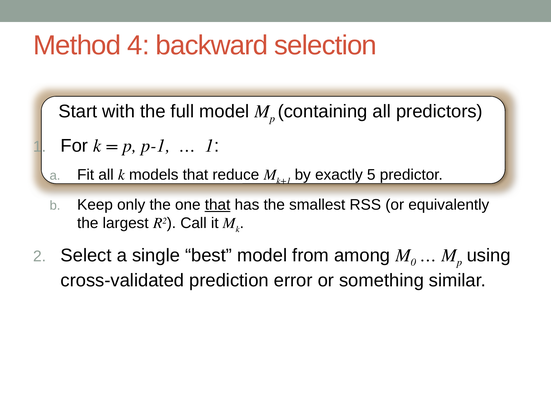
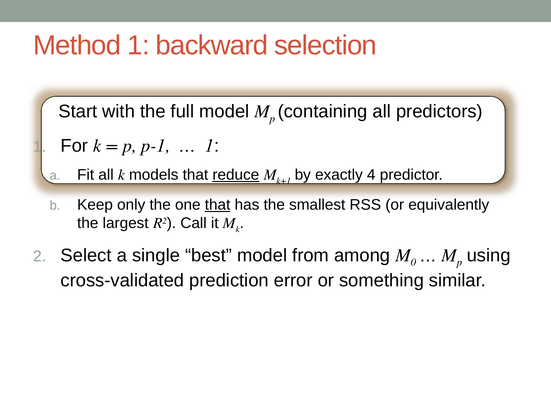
Method 4: 4 -> 1 (138, 46)
reduce underline: none -> present (236, 175)
5: 5 -> 4 (371, 175)
